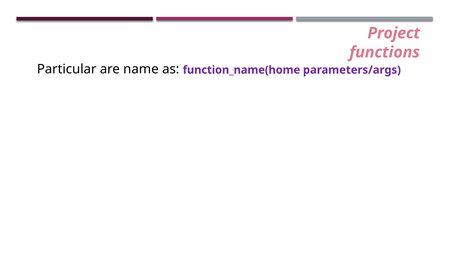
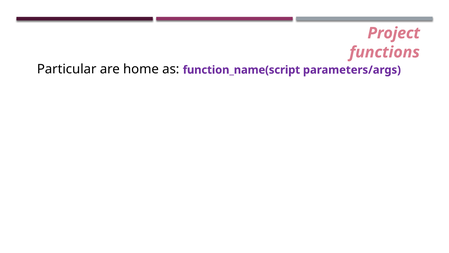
name: name -> home (141, 69)
function_name(home: function_name(home -> function_name(script (241, 70)
